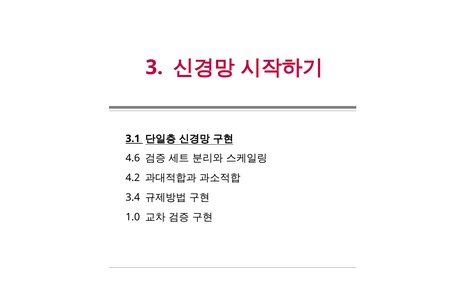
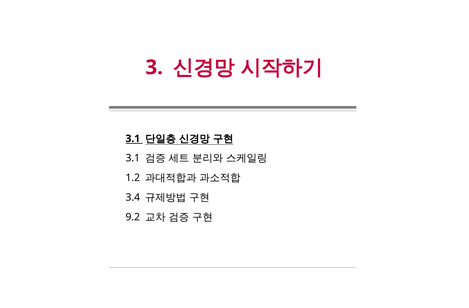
4.6: 4.6 -> 3.1 (133, 158)
4.2: 4.2 -> 1.2 (133, 178)
1.0: 1.0 -> 9.2 (133, 217)
